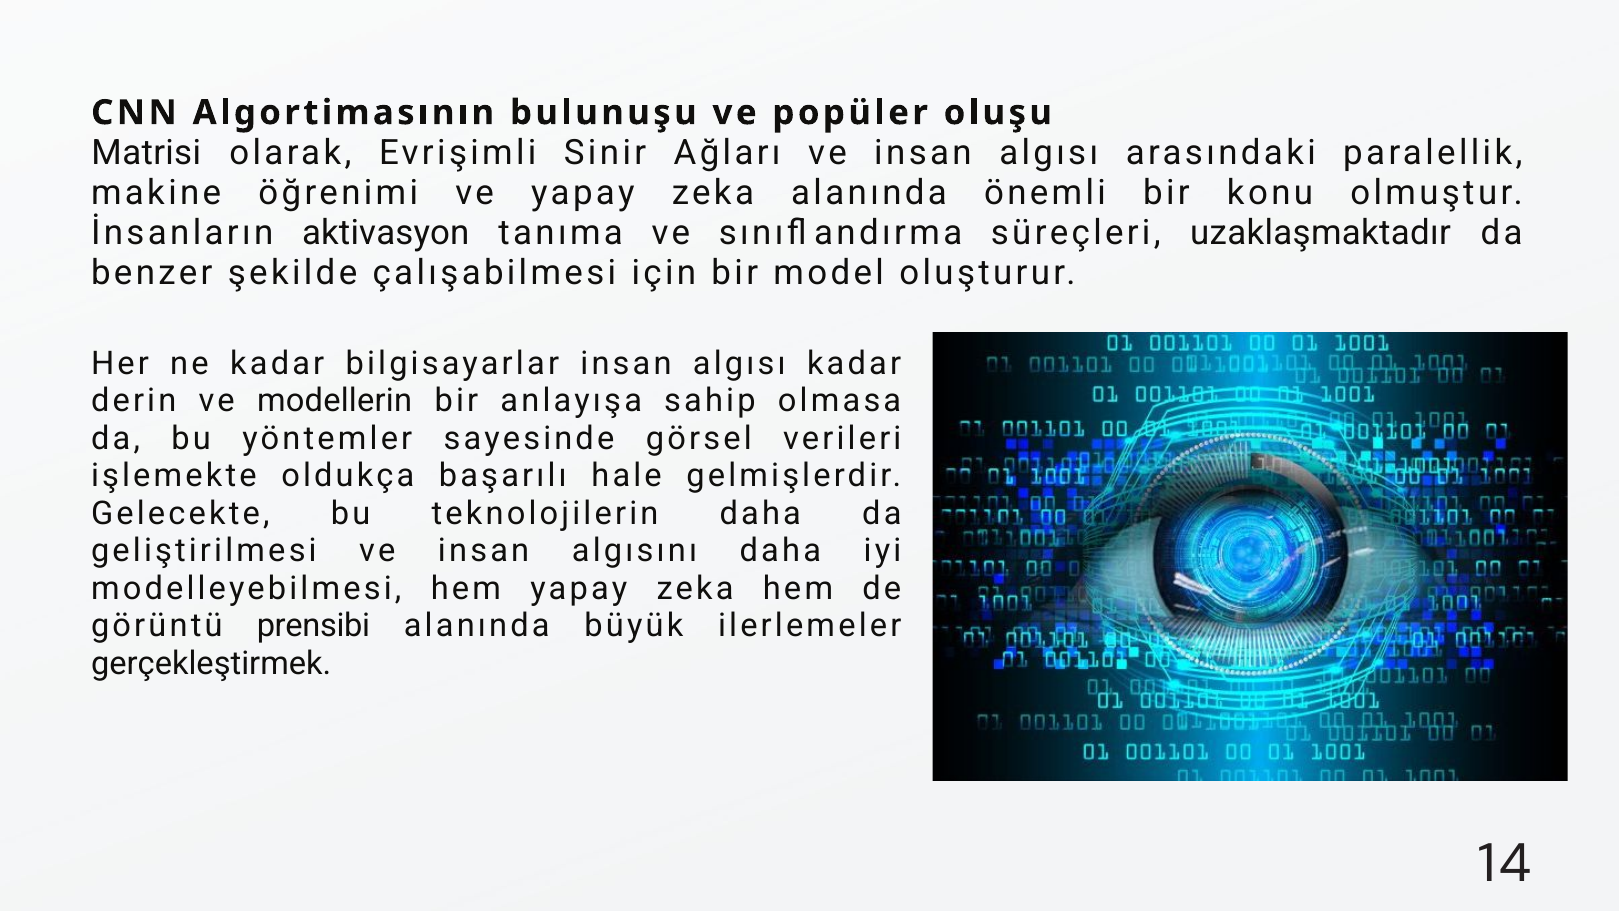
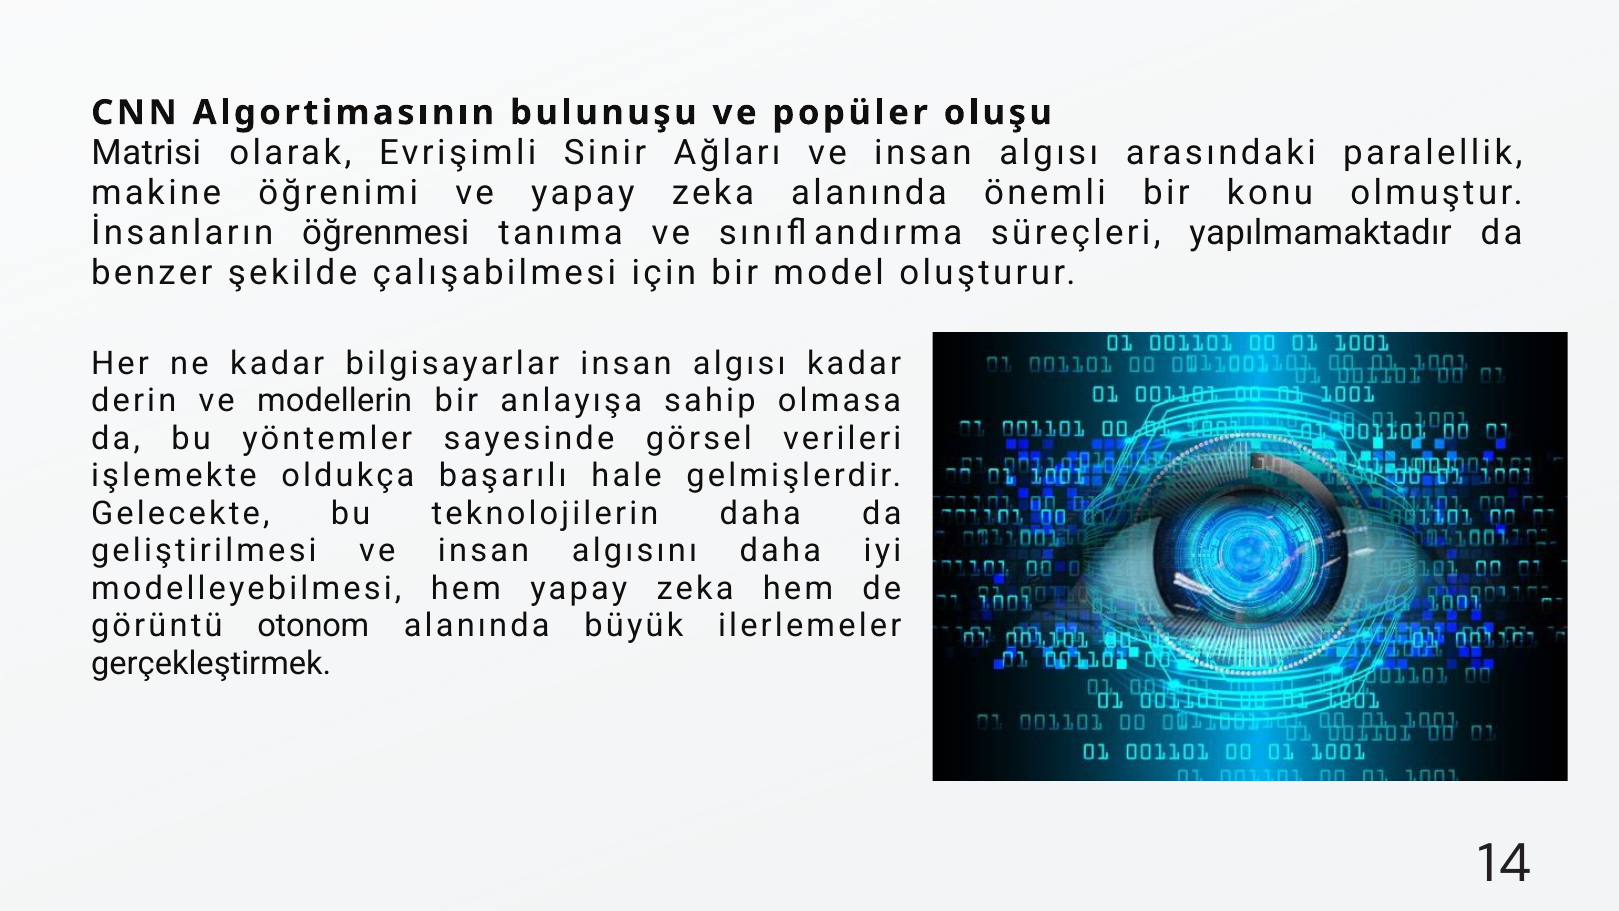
aktivasyon: aktivasyon -> öğrenmesi (386, 233)
uzaklaşmaktadır: uzaklaşmaktadır -> yapılmamaktadır (1321, 233)
prensibi: prensibi -> otonom (313, 626)
